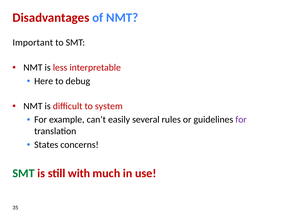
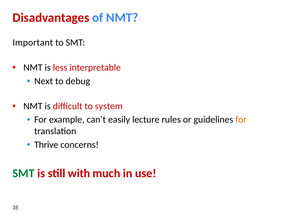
Here: Here -> Next (44, 81)
several: several -> lecture (146, 119)
for colour: purple -> orange (241, 119)
States: States -> Thrive (46, 145)
